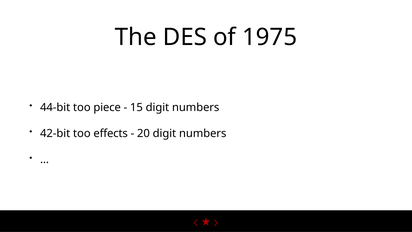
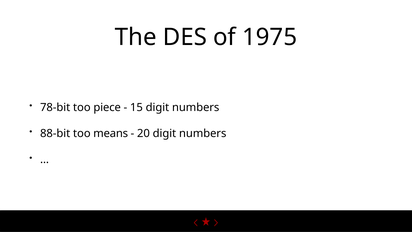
44-bit: 44-bit -> 78-bit (55, 107)
42-bit: 42-bit -> 88-bit (55, 133)
effects: effects -> means (111, 133)
